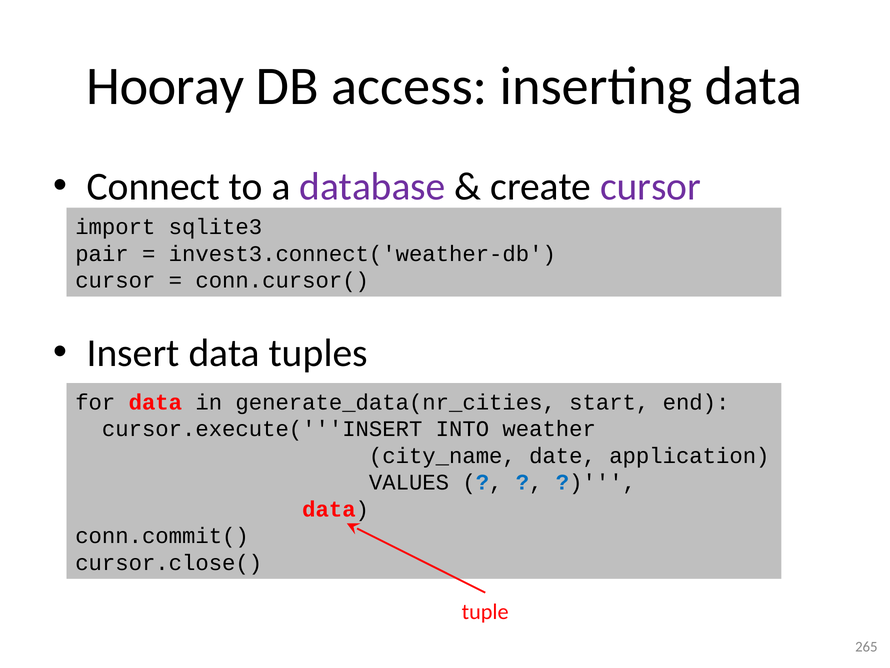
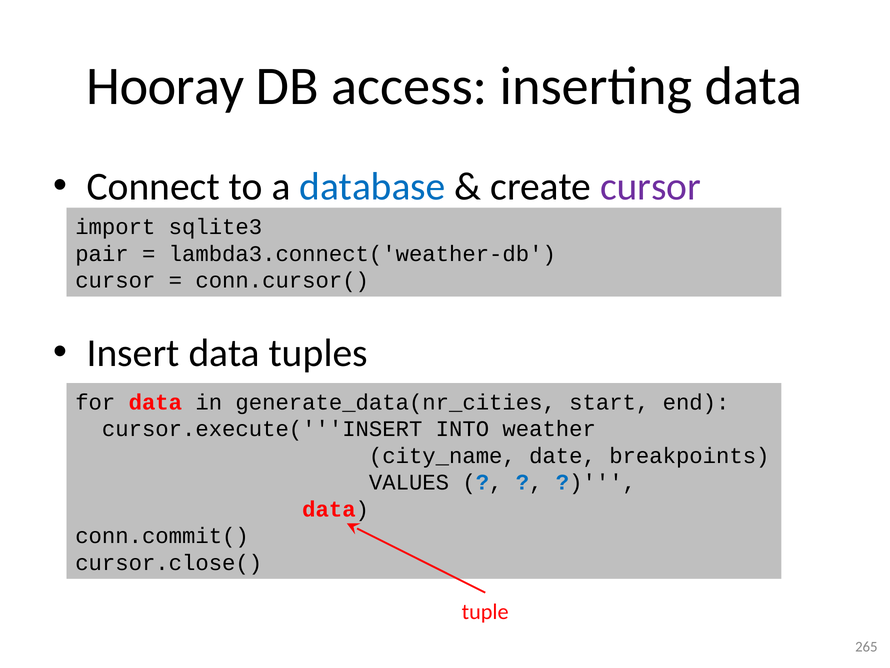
database colour: purple -> blue (372, 187)
invest3.connect('weather-db: invest3.connect('weather-db -> lambda3.connect('weather-db (362, 254)
application: application -> breakpoints (689, 455)
